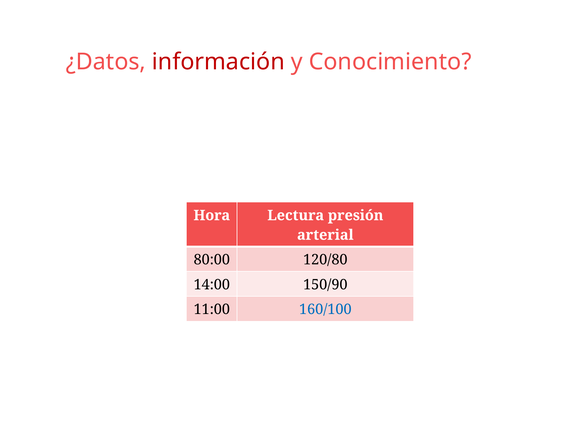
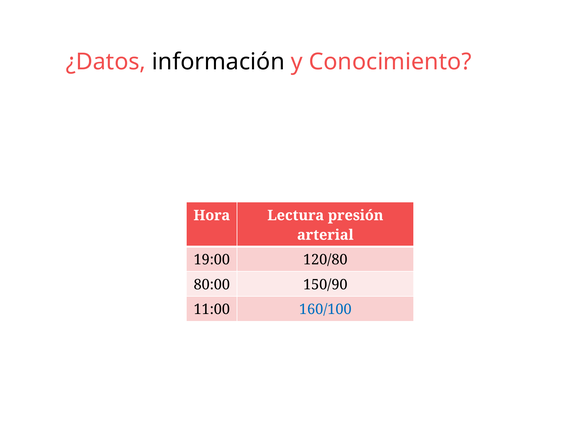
información colour: red -> black (218, 62)
80:00: 80:00 -> 19:00 (212, 260)
14:00: 14:00 -> 80:00 (212, 285)
